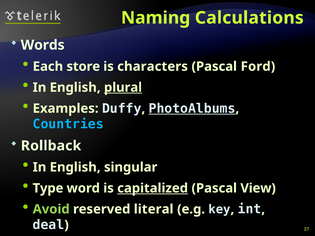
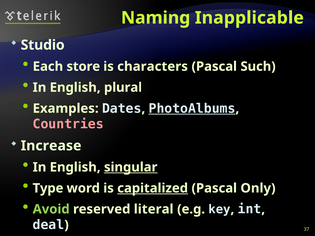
Calculations: Calculations -> Inapplicable (249, 18)
Words: Words -> Studio (43, 45)
Ford: Ford -> Such (258, 67)
plural underline: present -> none (123, 88)
Duffy: Duffy -> Dates (122, 109)
Countries colour: light blue -> pink (68, 124)
Rollback: Rollback -> Increase (51, 146)
singular underline: none -> present (131, 167)
View: View -> Only (258, 188)
